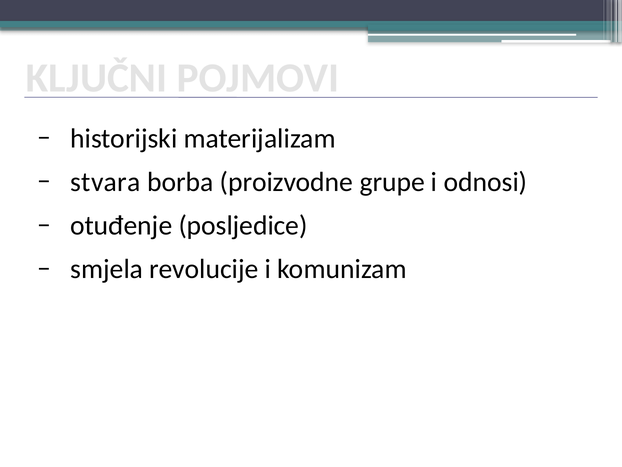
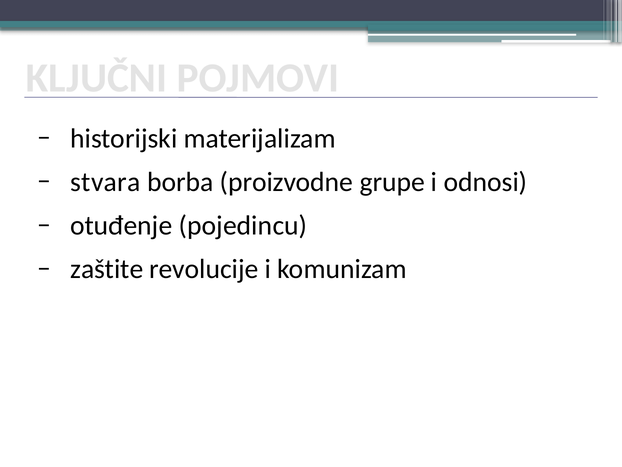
posljedice: posljedice -> pojedincu (243, 225)
smjela: smjela -> zaštite (107, 269)
